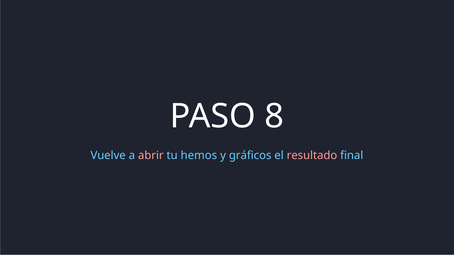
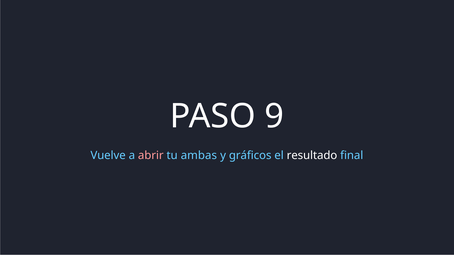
8: 8 -> 9 (274, 116)
hemos: hemos -> ambas (199, 156)
resultado colour: pink -> white (312, 156)
